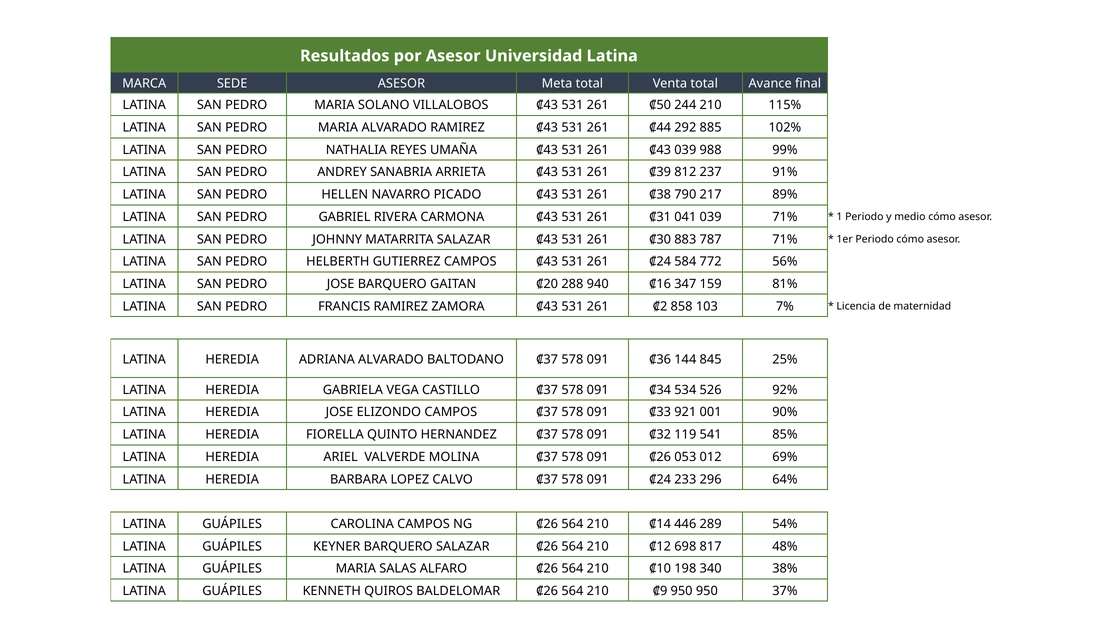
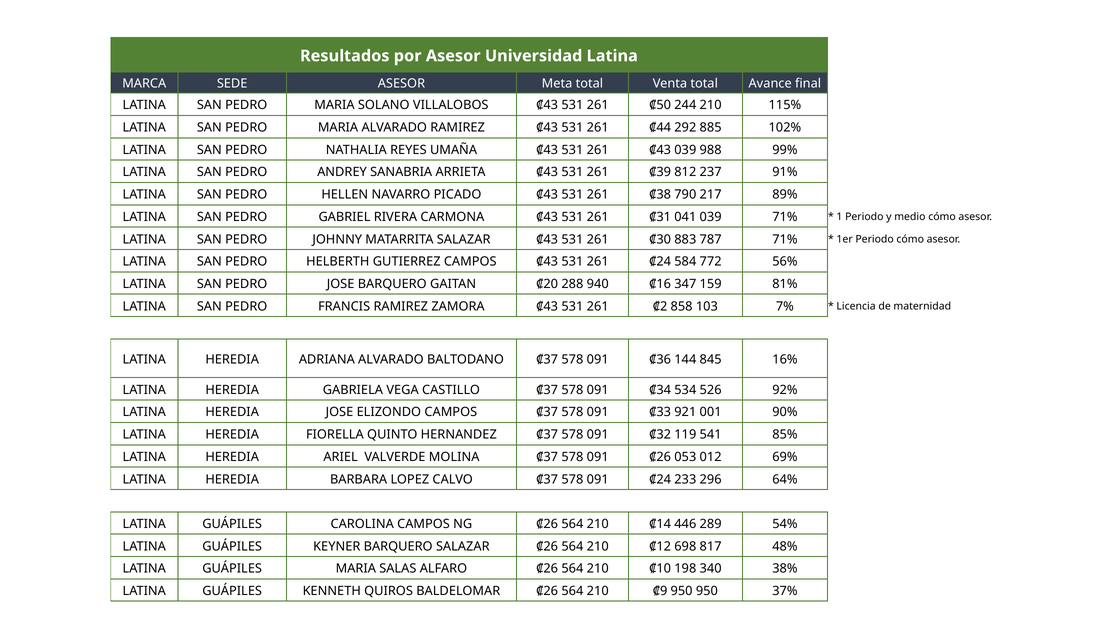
25%: 25% -> 16% (785, 359)
